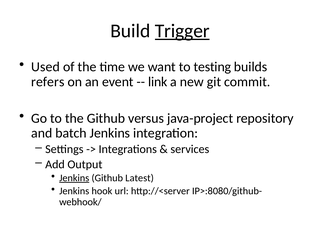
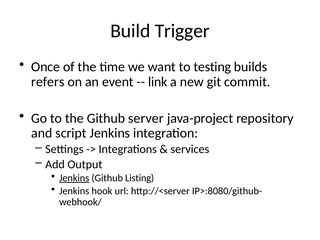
Trigger underline: present -> none (182, 31)
Used: Used -> Once (46, 67)
versus: versus -> server (146, 118)
batch: batch -> script (71, 133)
Latest: Latest -> Listing (140, 178)
